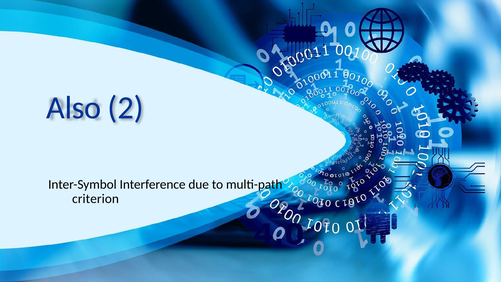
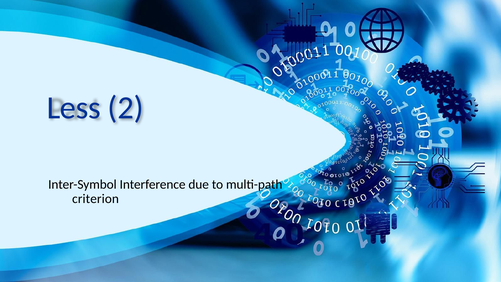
Also: Also -> Less (74, 108)
